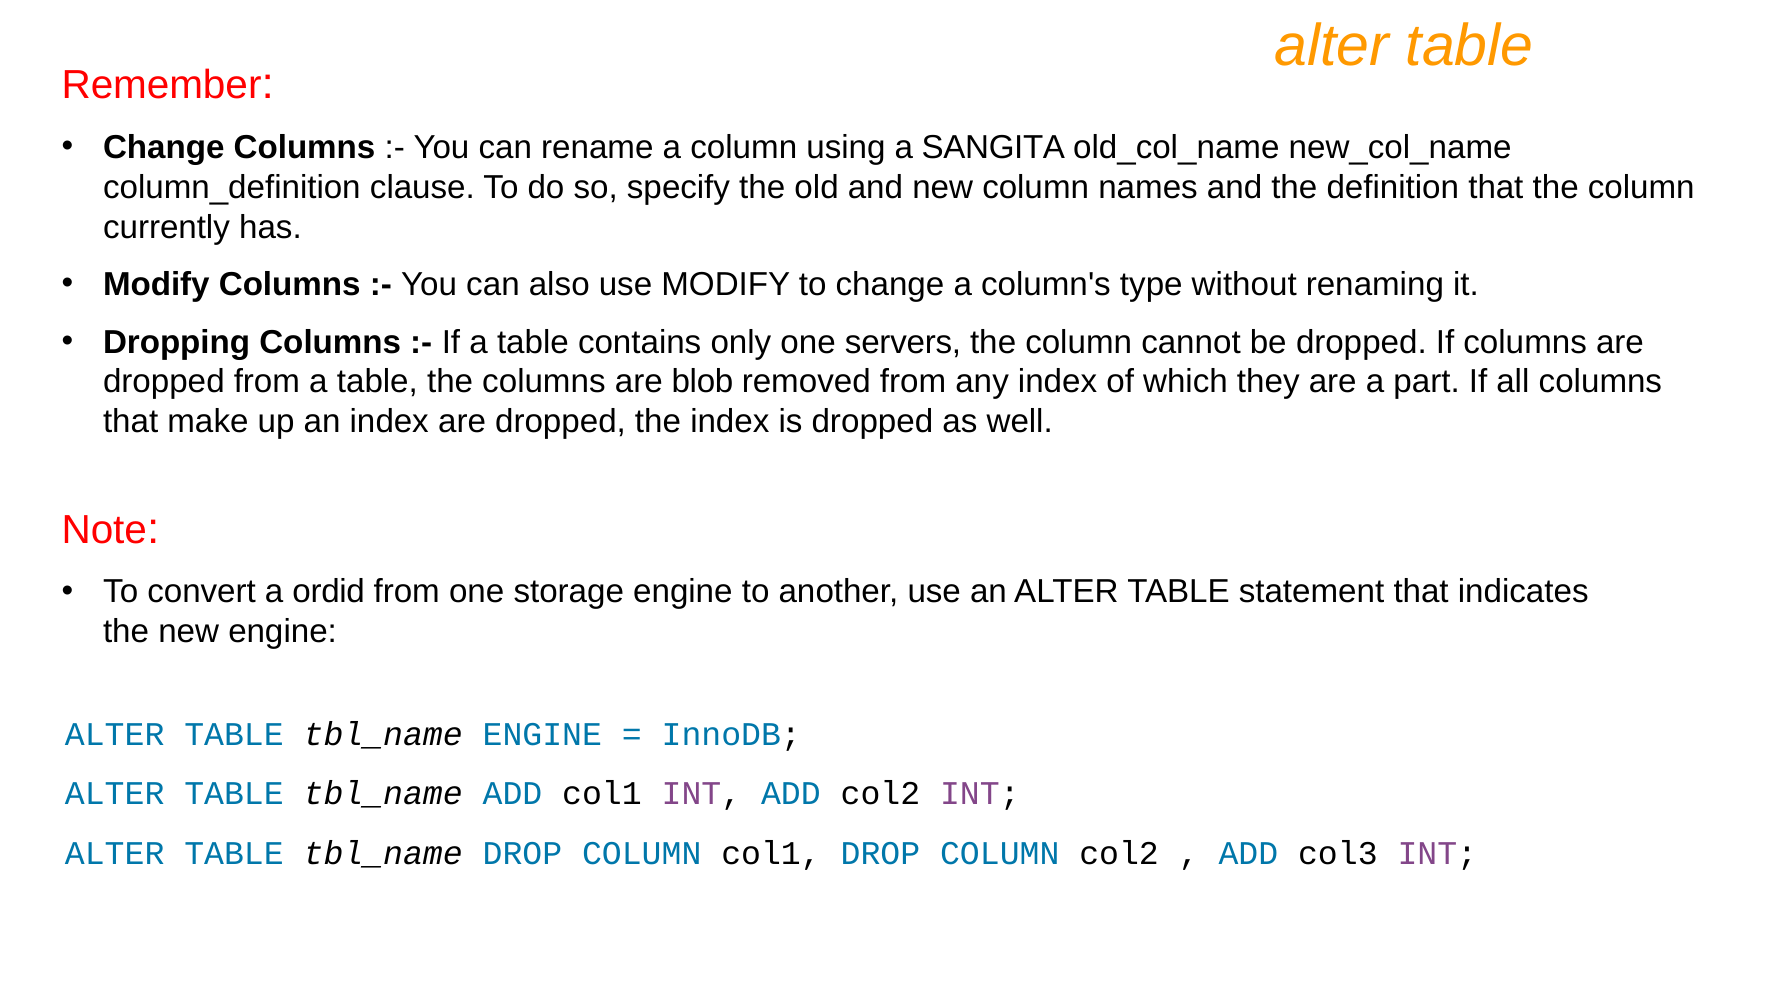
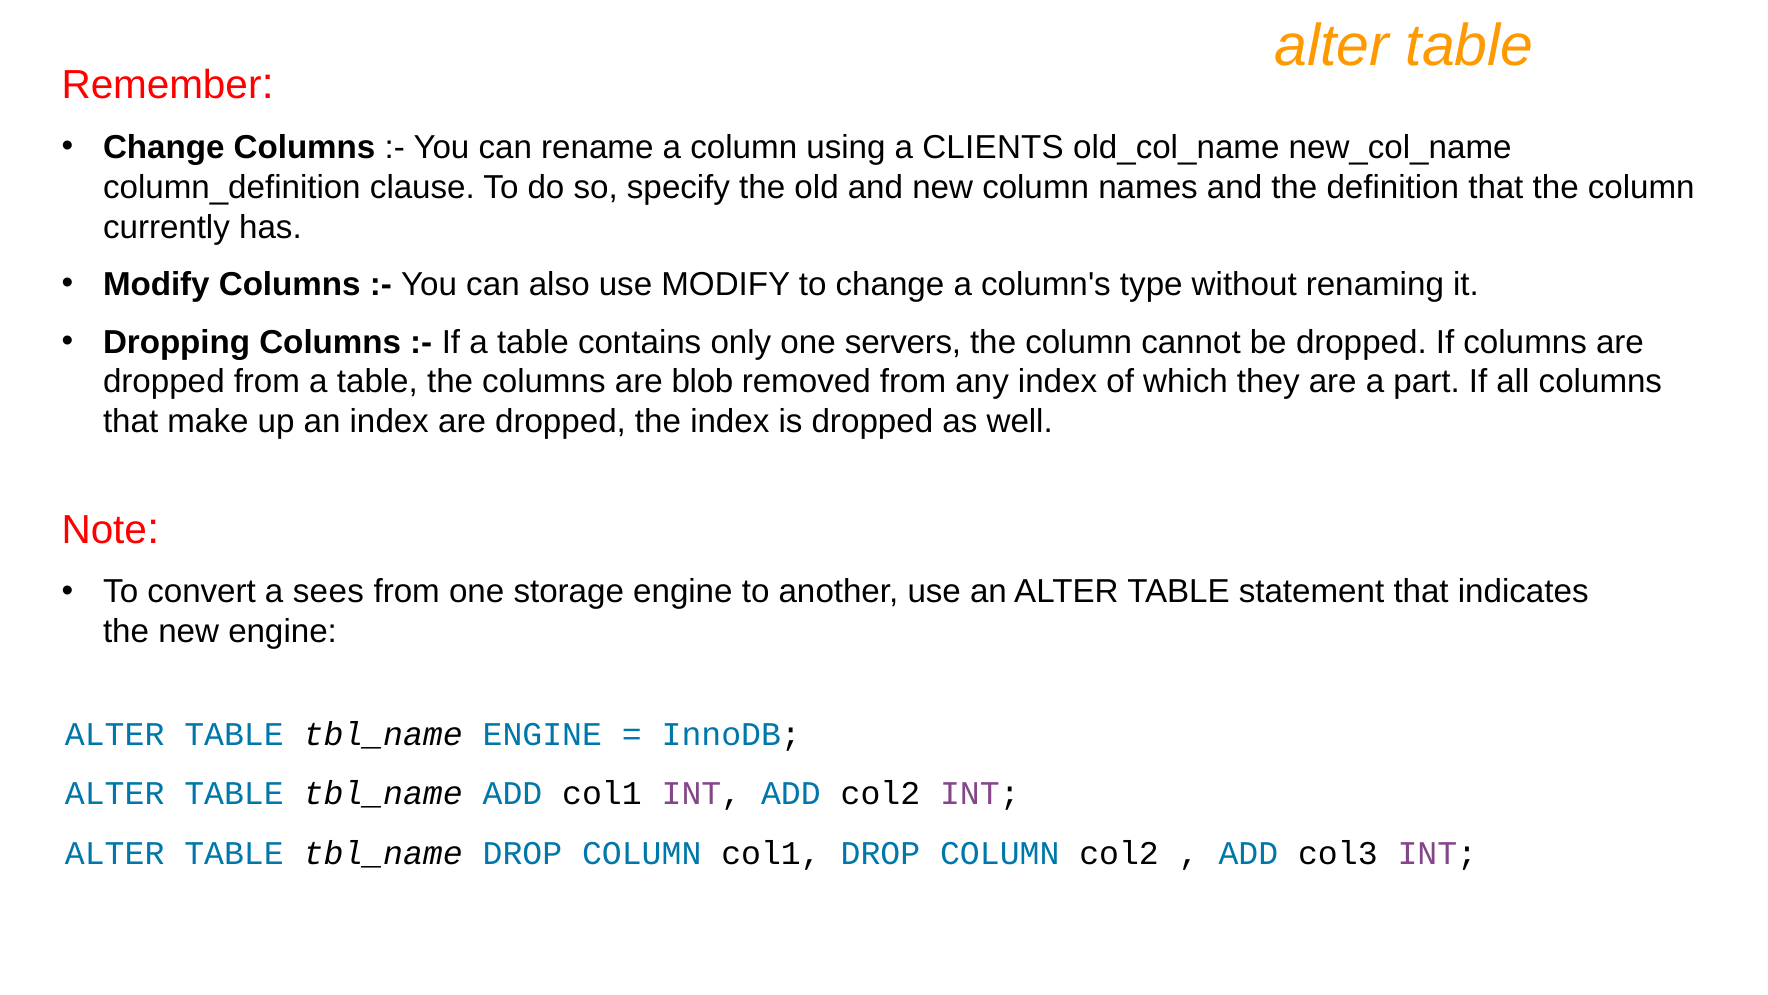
SANGITA: SANGITA -> CLIENTS (993, 148)
ordid: ordid -> sees (328, 592)
